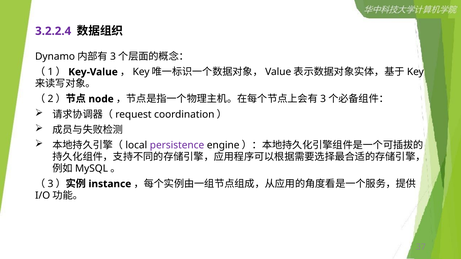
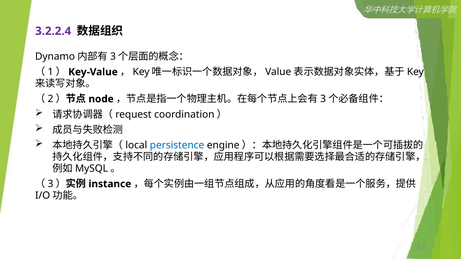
persistence colour: purple -> blue (177, 145)
